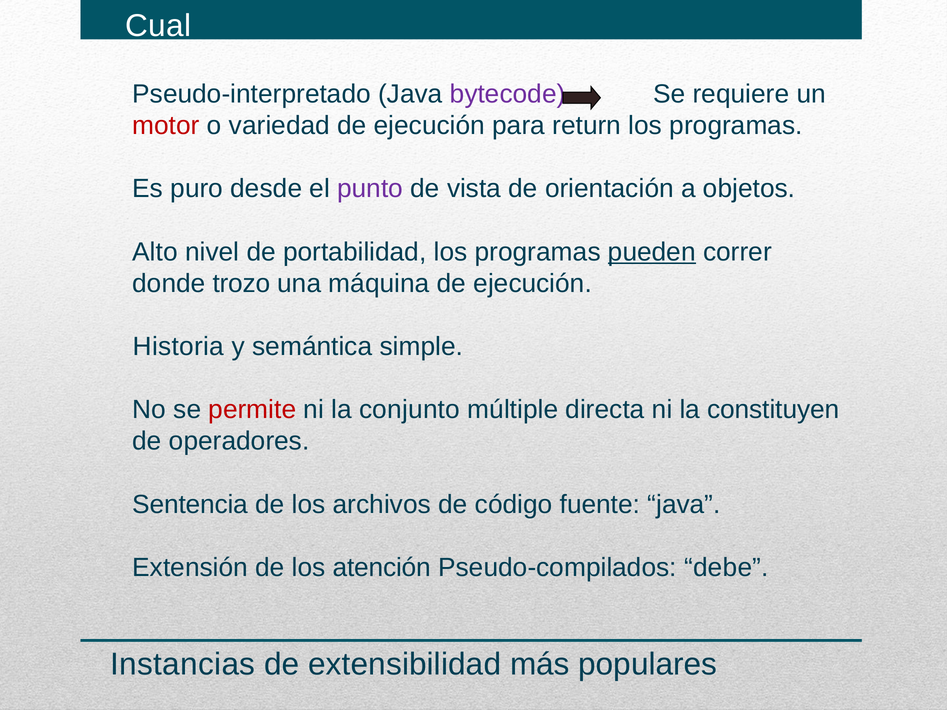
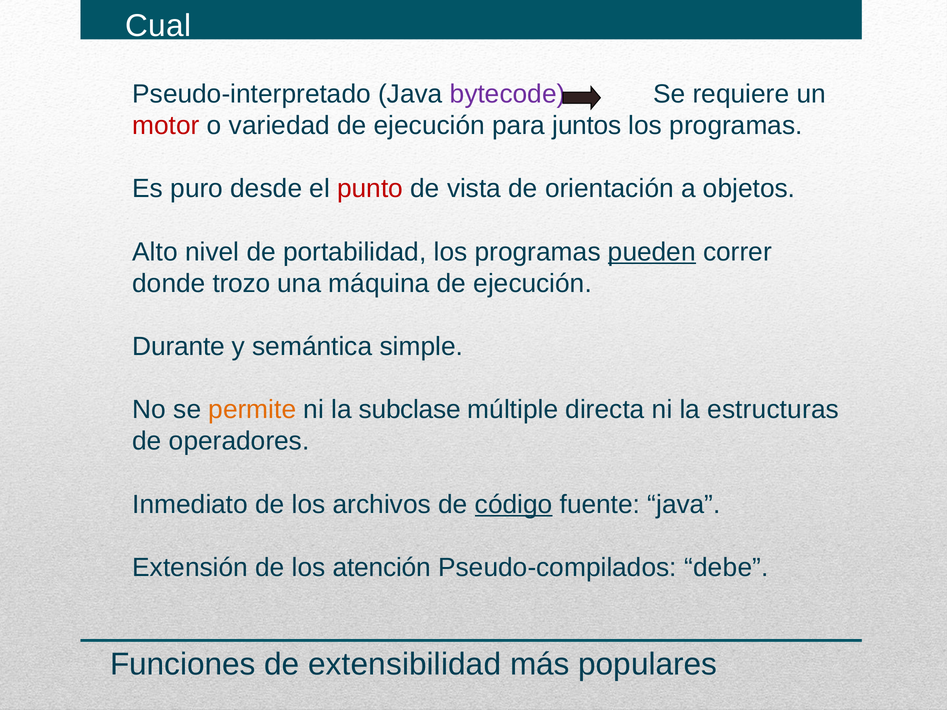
return: return -> juntos (587, 126)
punto colour: purple -> red (370, 189)
Historia: Historia -> Durante (179, 347)
permite colour: red -> orange (252, 410)
conjunto: conjunto -> subclase (410, 410)
constituyen: constituyen -> estructuras (773, 410)
Sentencia: Sentencia -> Inmediato (190, 505)
código underline: none -> present (514, 505)
Instancias: Instancias -> Funciones (183, 664)
